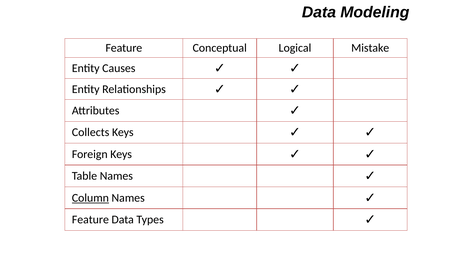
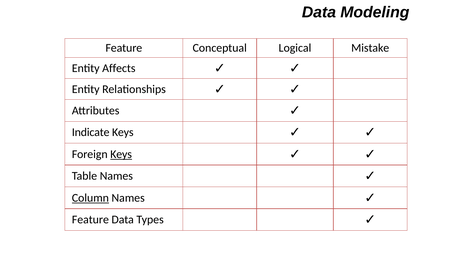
Causes: Causes -> Affects (119, 68)
Collects: Collects -> Indicate (91, 132)
Keys underline: none -> present (121, 154)
